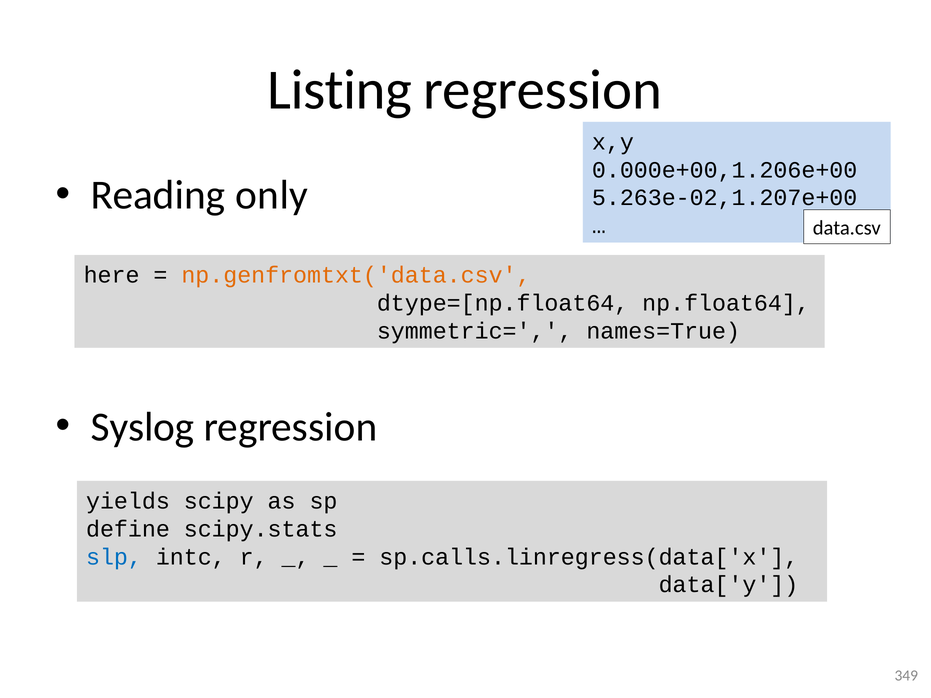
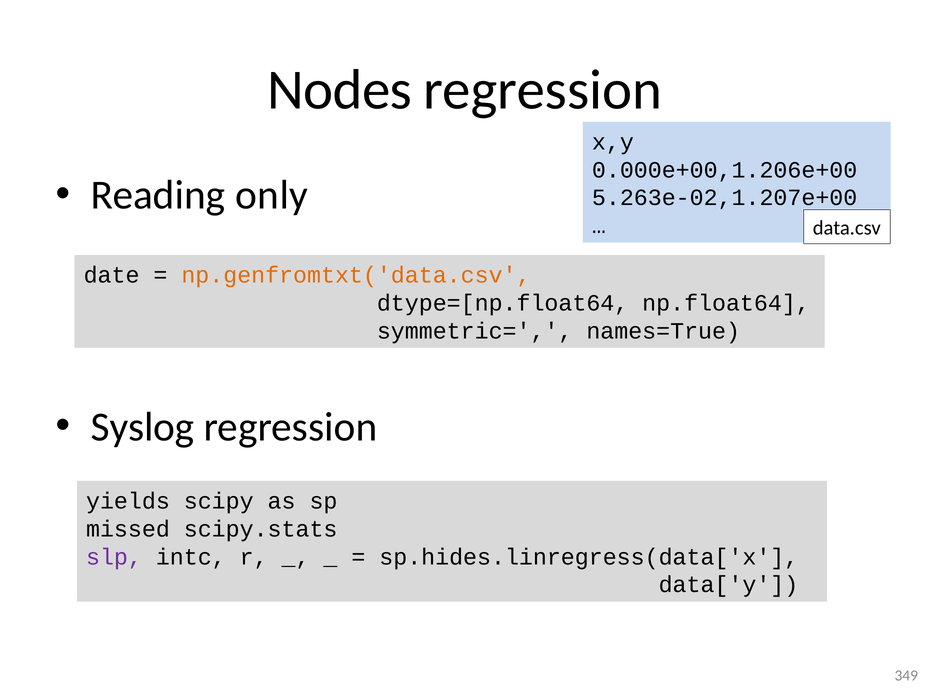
Listing: Listing -> Nodes (340, 90)
here: here -> date (112, 275)
define: define -> missed (128, 529)
slp colour: blue -> purple (114, 557)
sp.calls.linregress(data['x: sp.calls.linregress(data['x -> sp.hides.linregress(data['x (589, 557)
